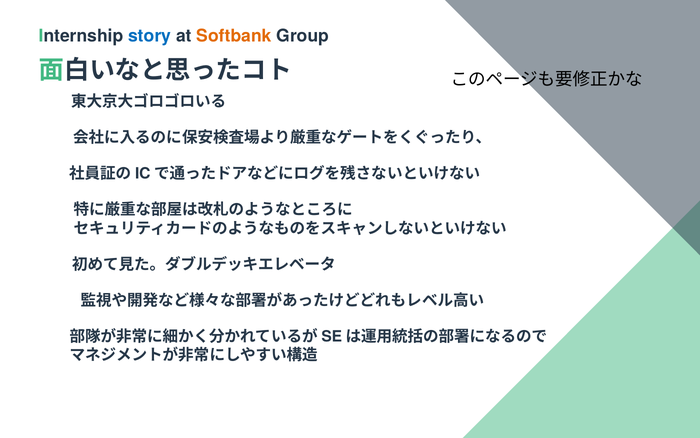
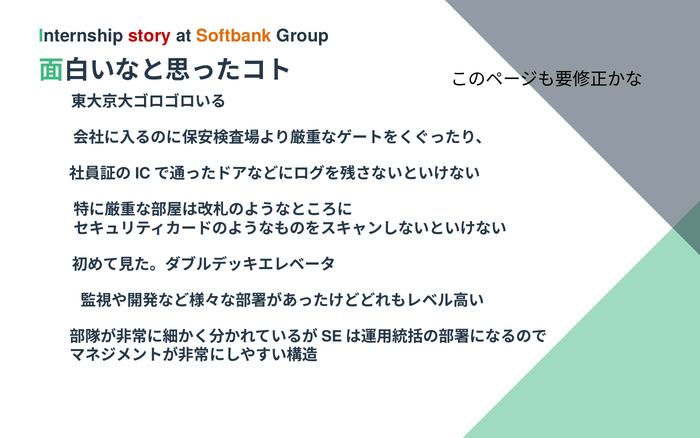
story colour: blue -> red (150, 36)
